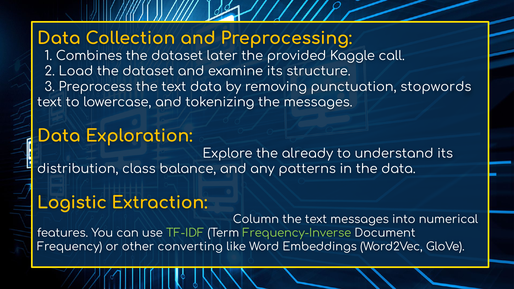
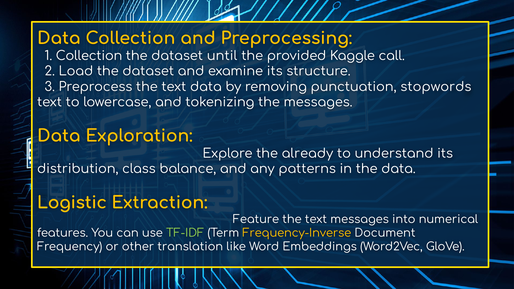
1 Combines: Combines -> Collection (89, 56)
later: later -> until (222, 56)
Column: Column -> Feature (256, 220)
Frequency-Inverse colour: light green -> yellow (297, 233)
converting: converting -> translation (190, 247)
